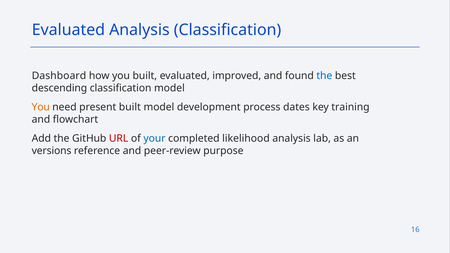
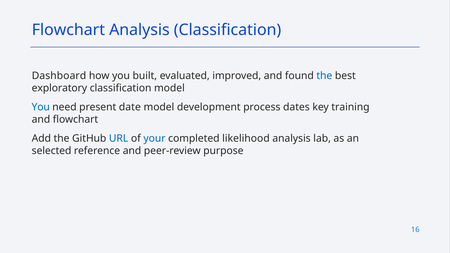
Evaluated: Evaluated -> Flowchart (68, 30)
descending: descending -> exploratory (59, 88)
You colour: orange -> blue (41, 107)
present built: built -> date (130, 107)
URL colour: red -> blue (119, 138)
versions: versions -> selected (52, 151)
